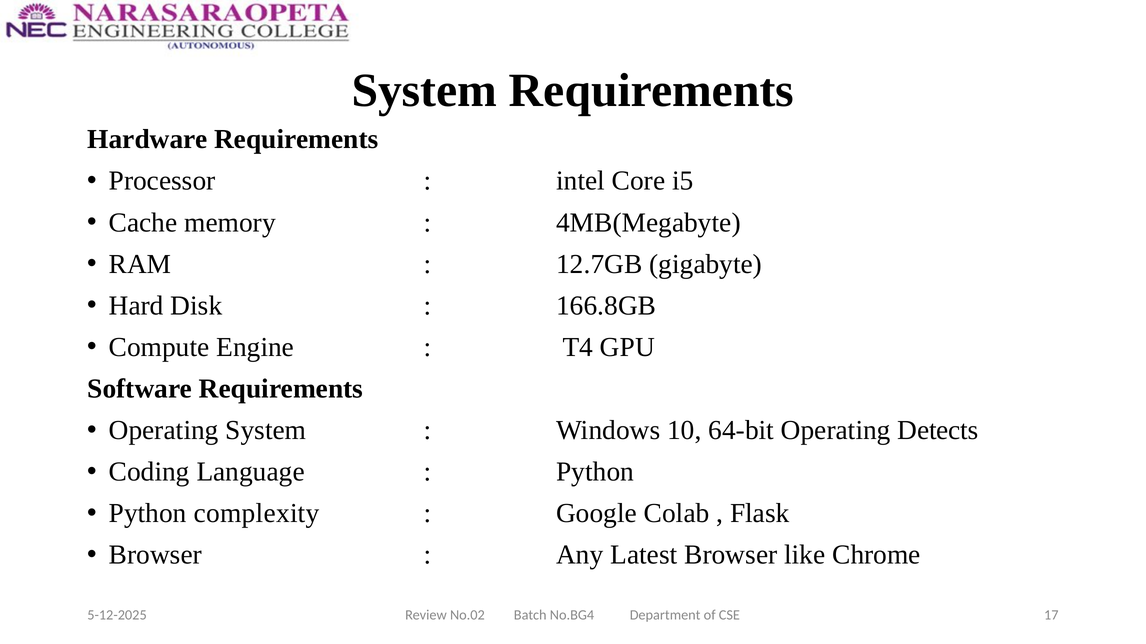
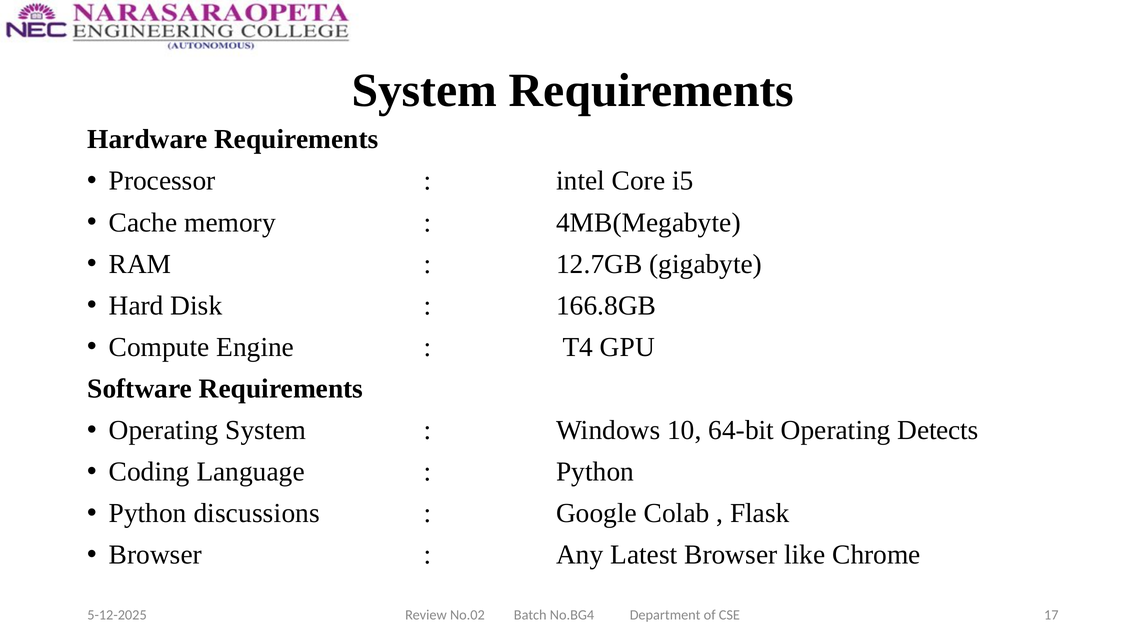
complexity: complexity -> discussions (257, 514)
